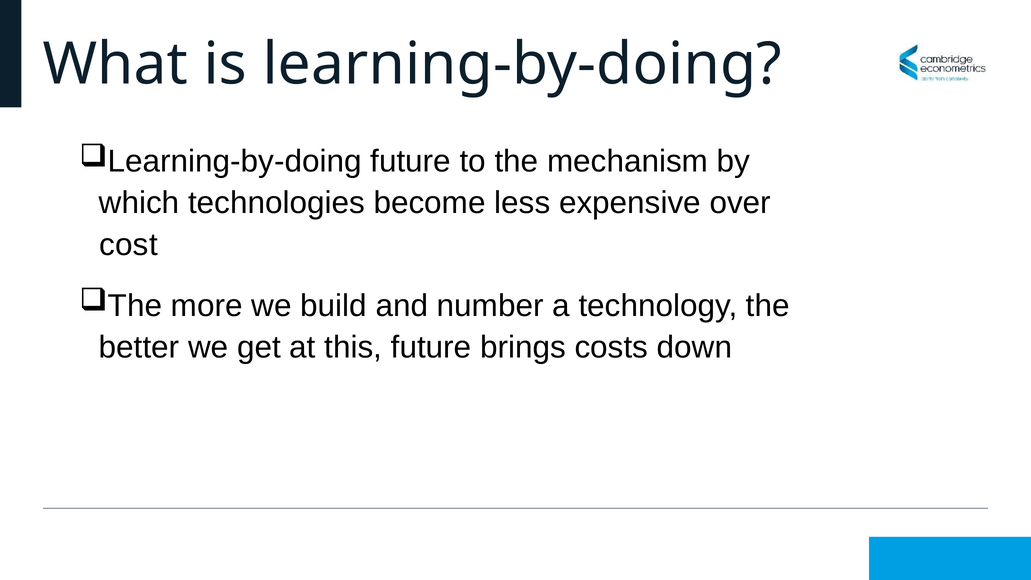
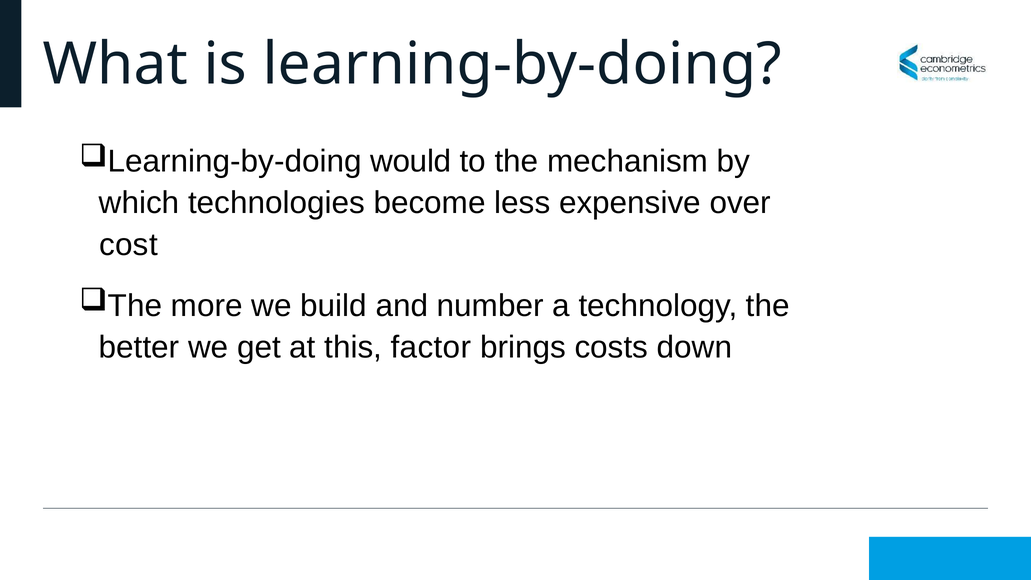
Learning-by-doing future: future -> would (411, 161)
this future: future -> factor (431, 347)
